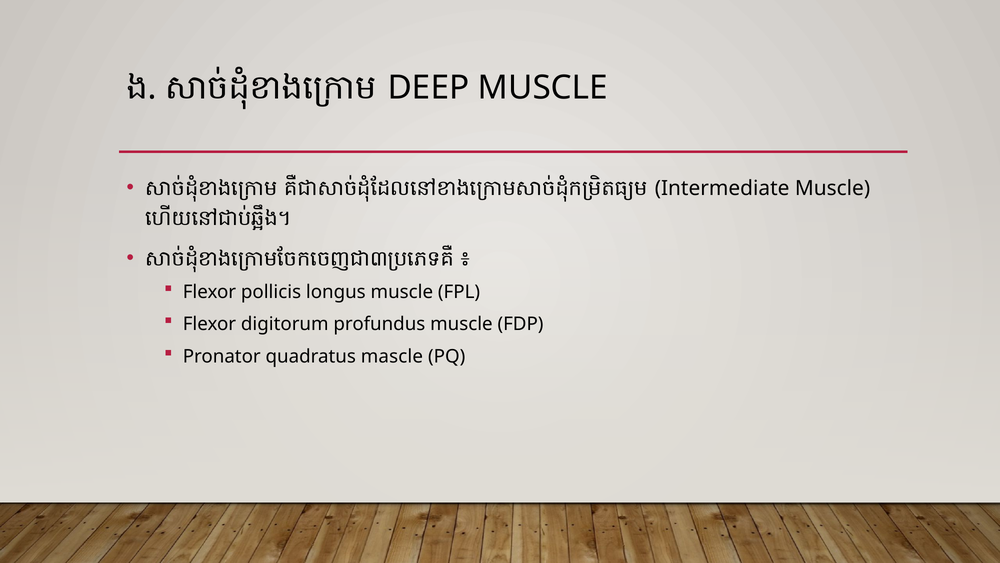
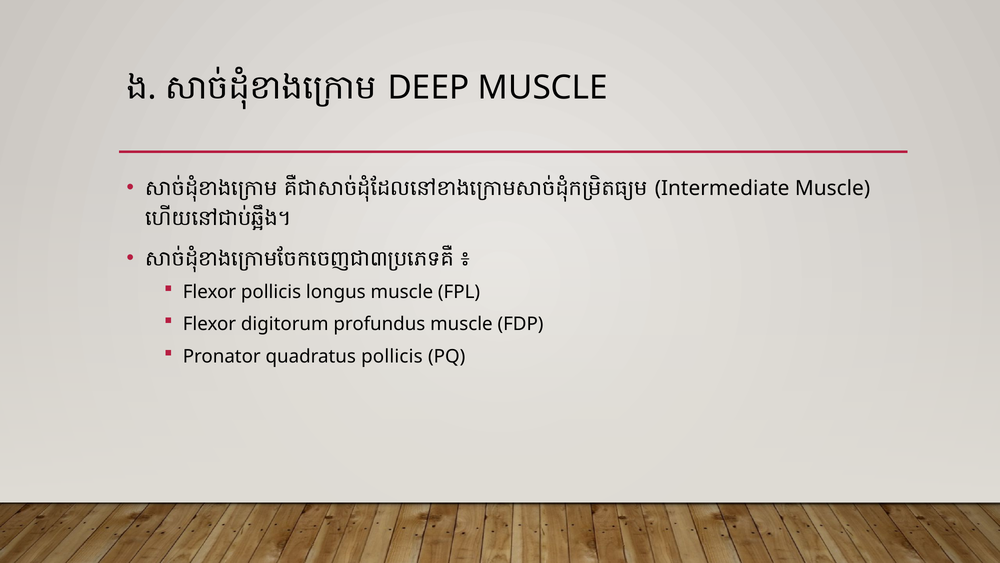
quadratus mascle: mascle -> pollicis (392, 356)
